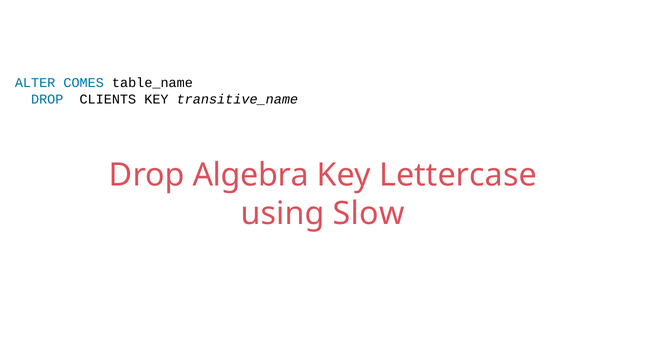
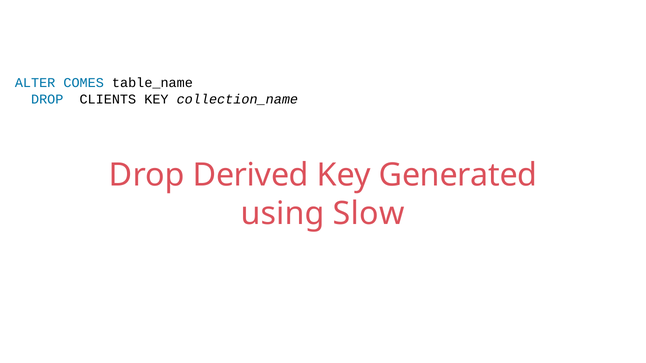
transitive_name: transitive_name -> collection_name (237, 99)
Algebra: Algebra -> Derived (251, 175)
Lettercase: Lettercase -> Generated (458, 175)
